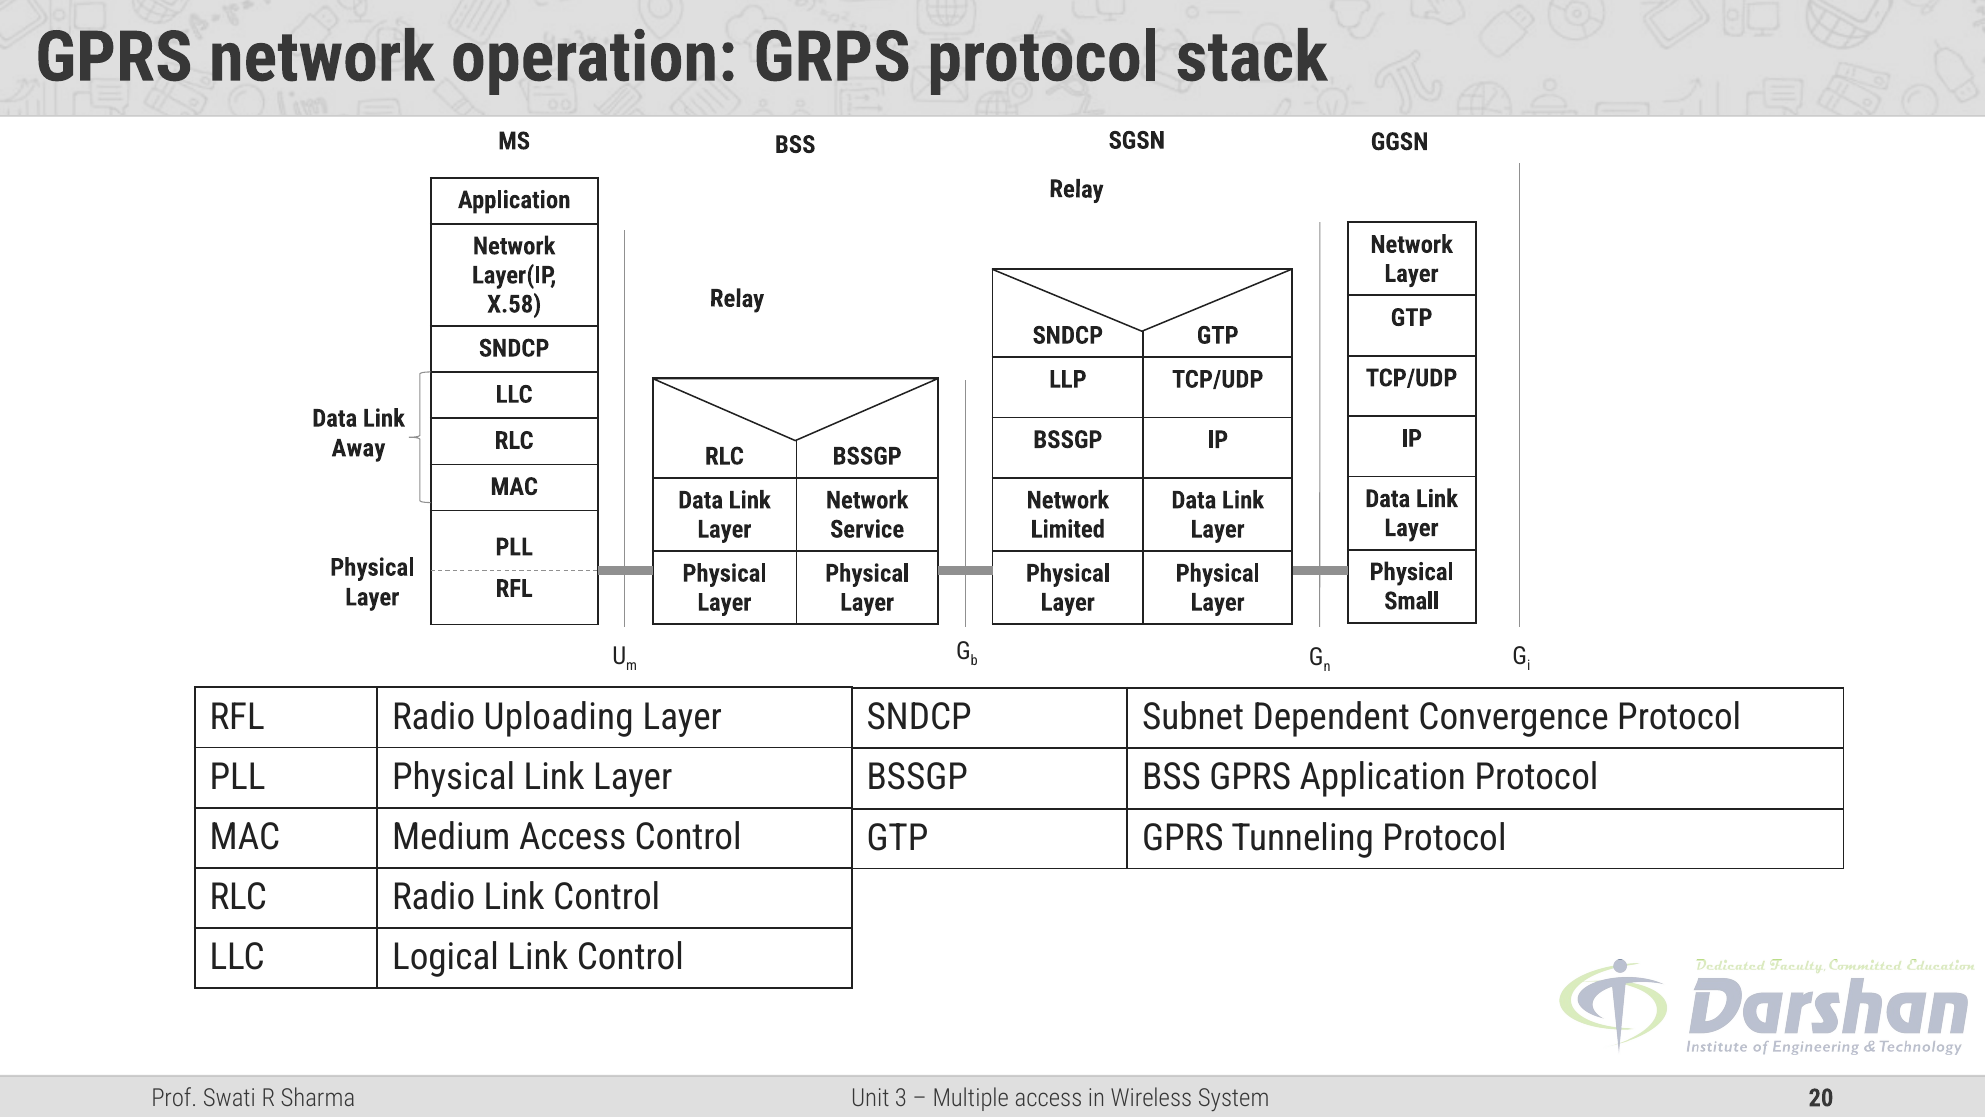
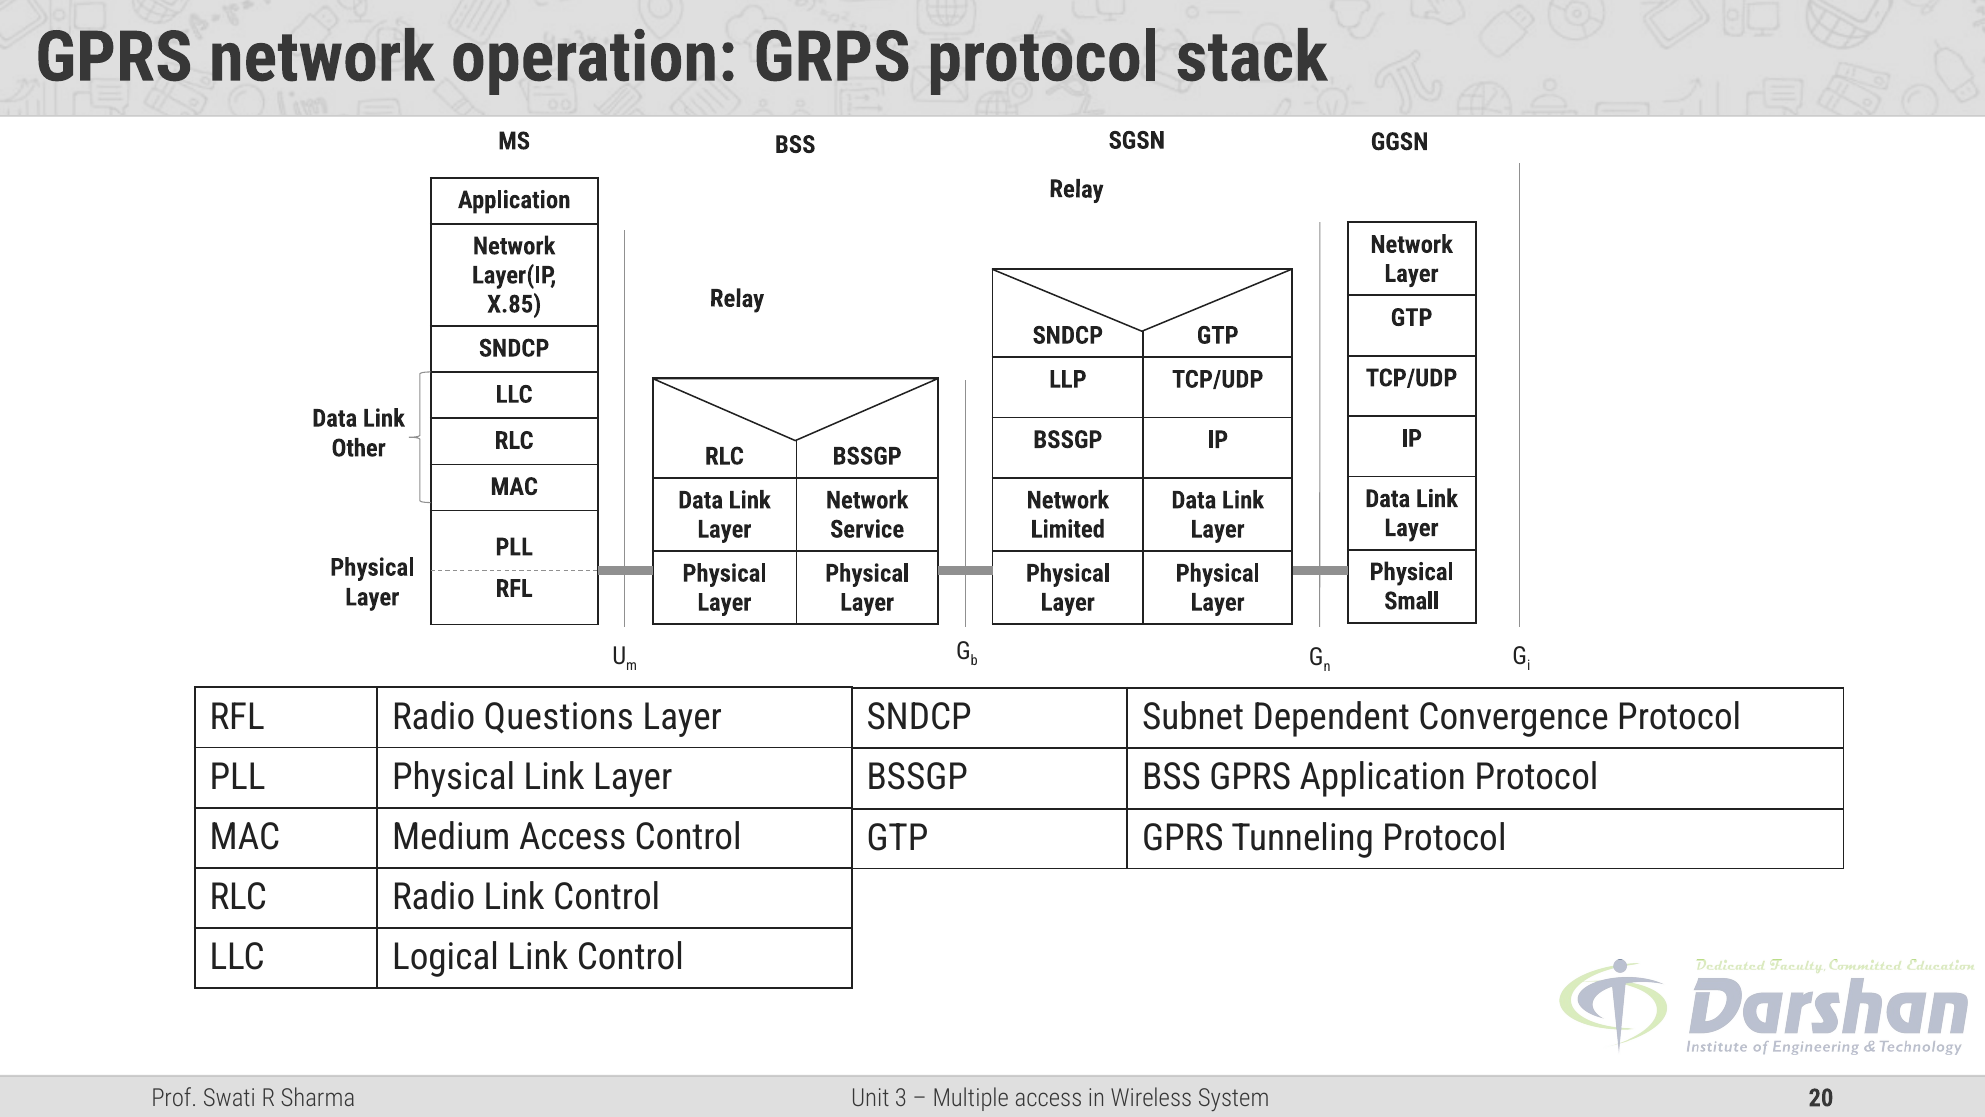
X.58: X.58 -> X.85 (514, 304)
Away: Away -> Other (359, 448)
Uploading: Uploading -> Questions (559, 717)
